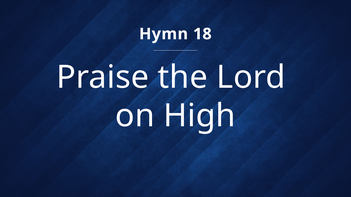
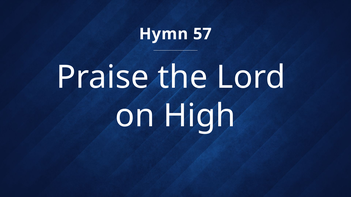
18: 18 -> 57 (202, 34)
